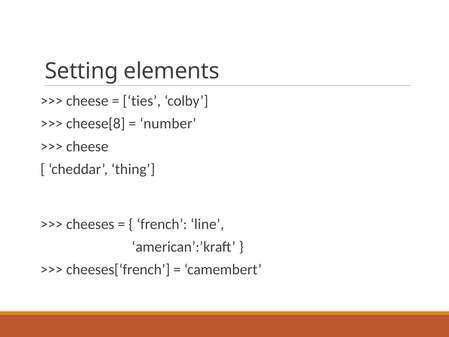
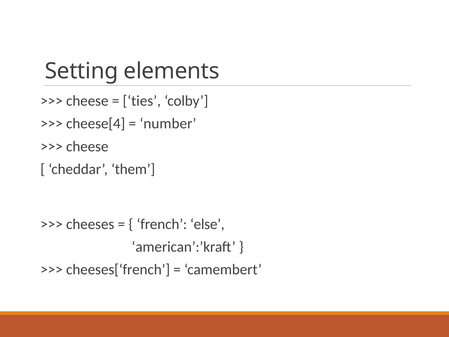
cheese[8: cheese[8 -> cheese[4 (96, 124)
thing: thing -> them (133, 169)
line: line -> else (207, 224)
